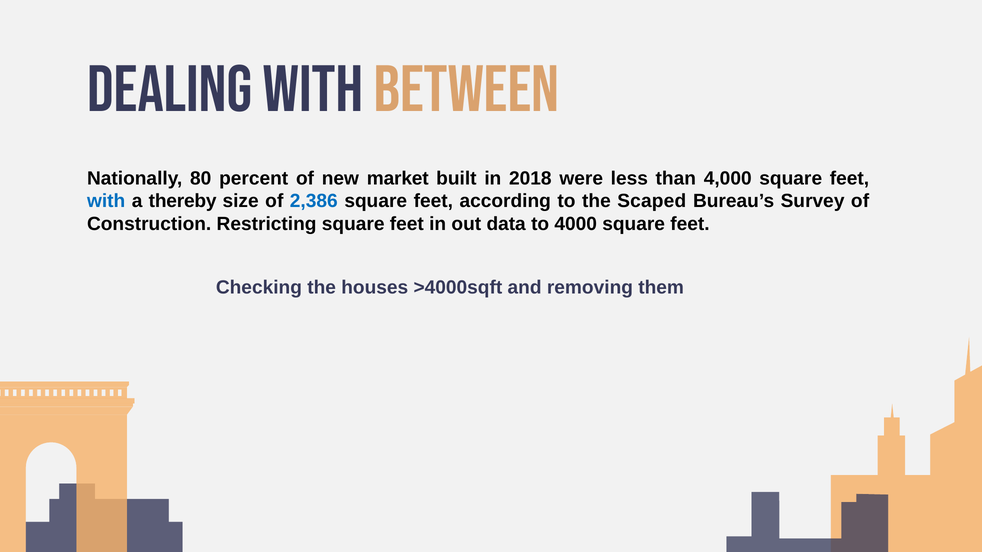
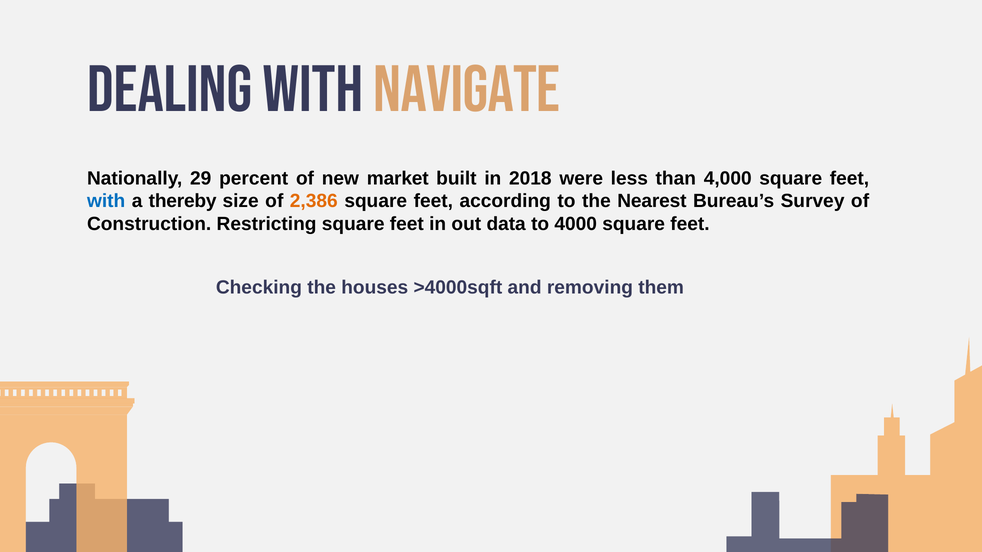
Between: Between -> Navigate (467, 90)
80: 80 -> 29 (201, 178)
2,386 colour: blue -> orange (314, 201)
Scaped: Scaped -> Nearest (652, 201)
